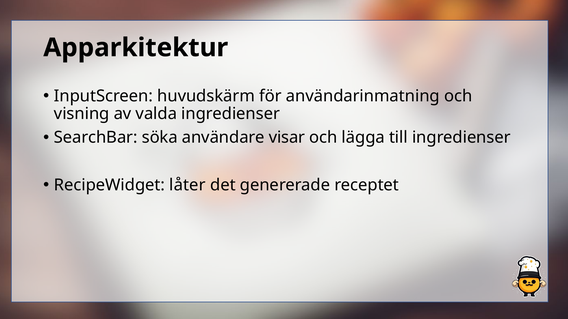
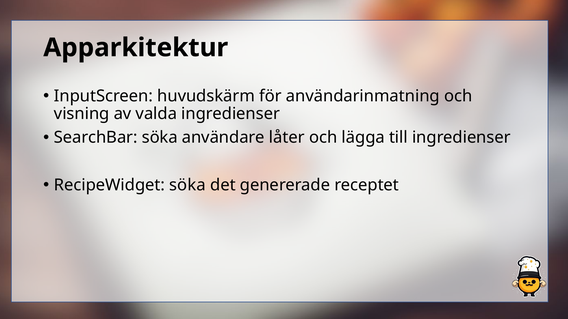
visar: visar -> låter (287, 138)
RecipeWidget låter: låter -> söka (187, 185)
